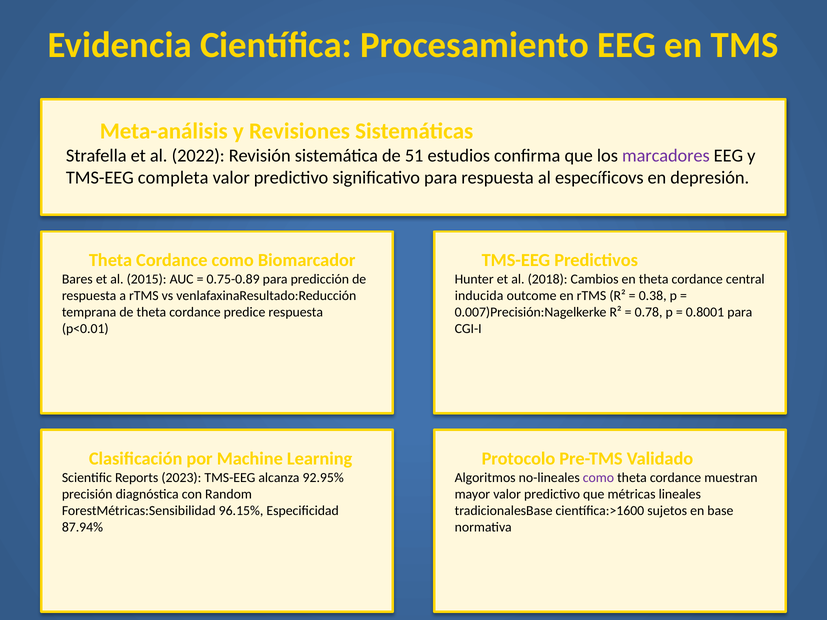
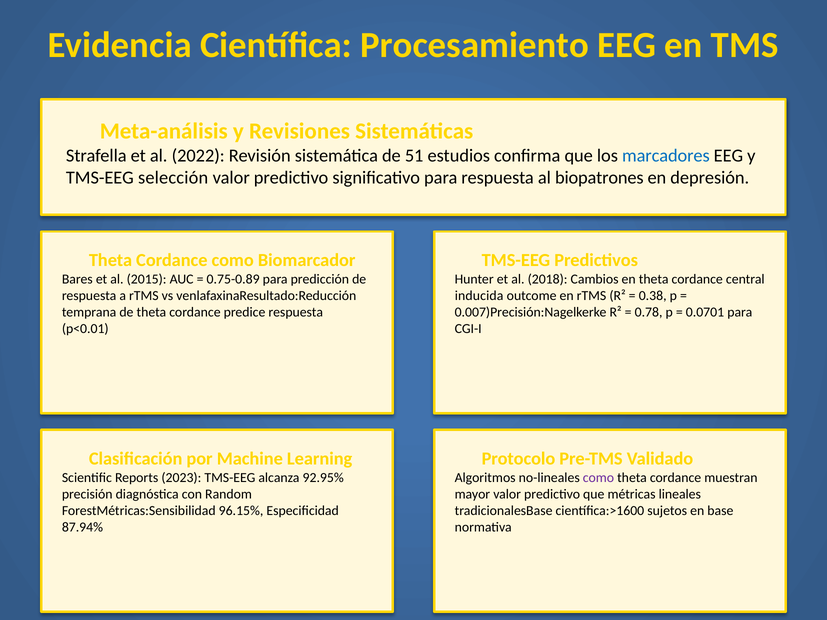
marcadores colour: purple -> blue (666, 156)
completa: completa -> selección (173, 178)
específicovs: específicovs -> biopatrones (599, 178)
0.8001: 0.8001 -> 0.0701 (705, 312)
